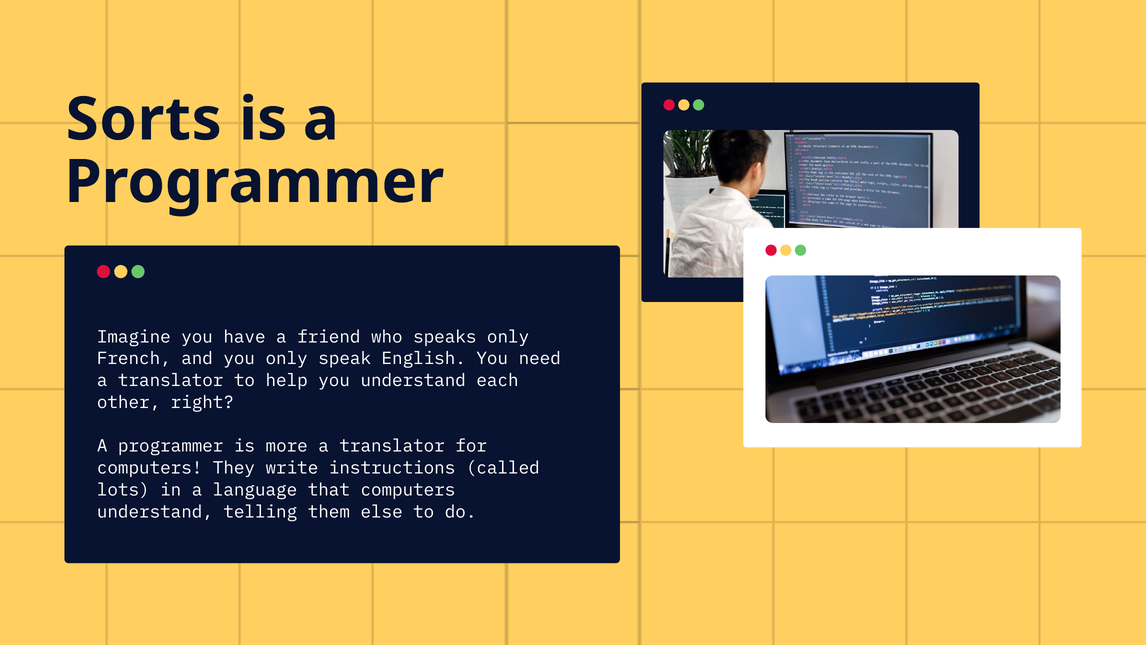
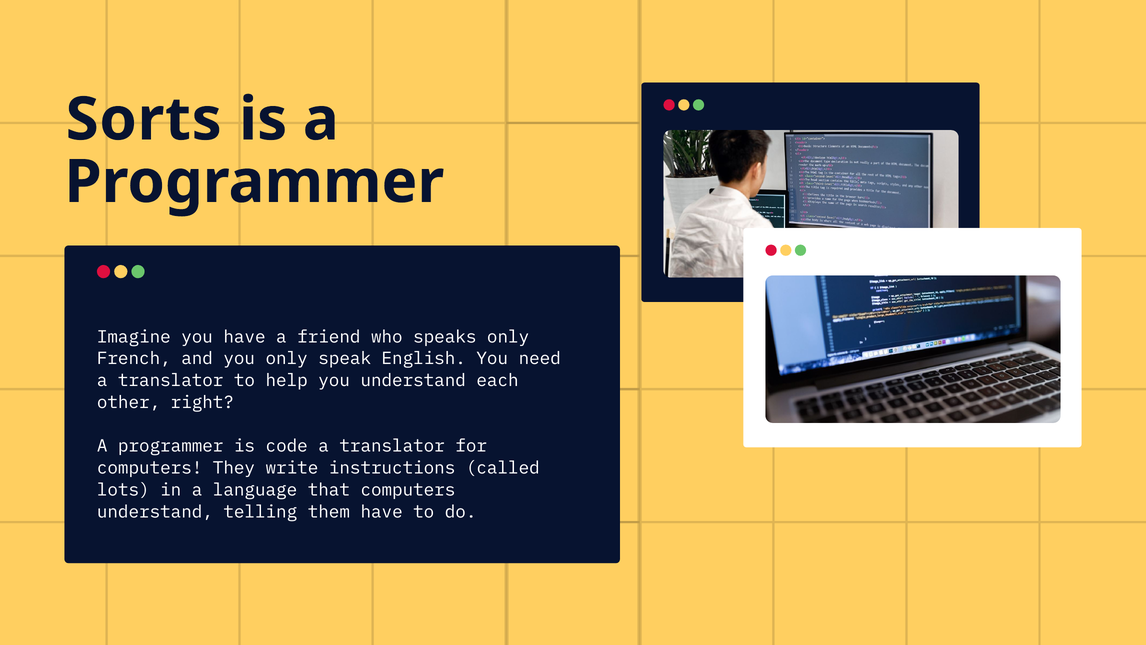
more: more -> code (287, 446)
them else: else -> have (382, 511)
